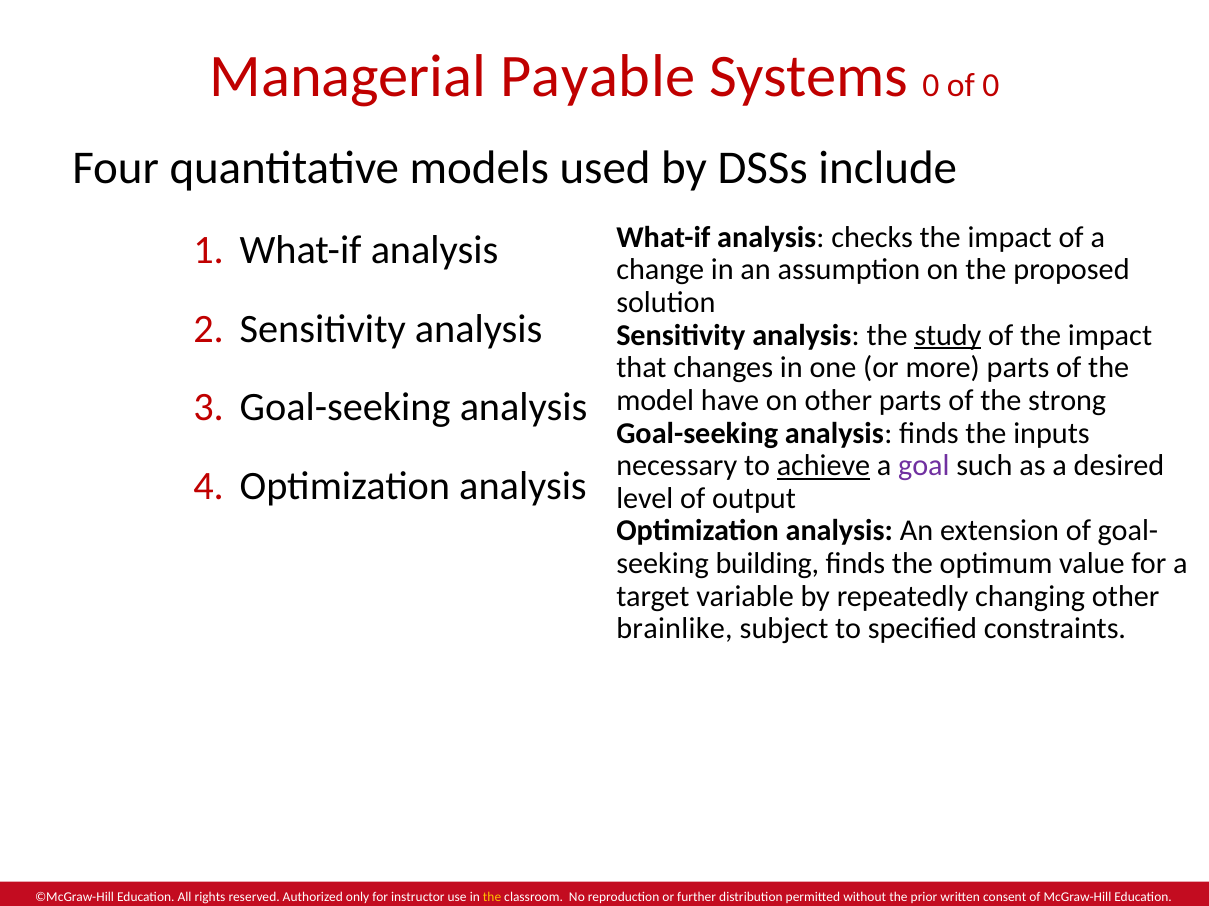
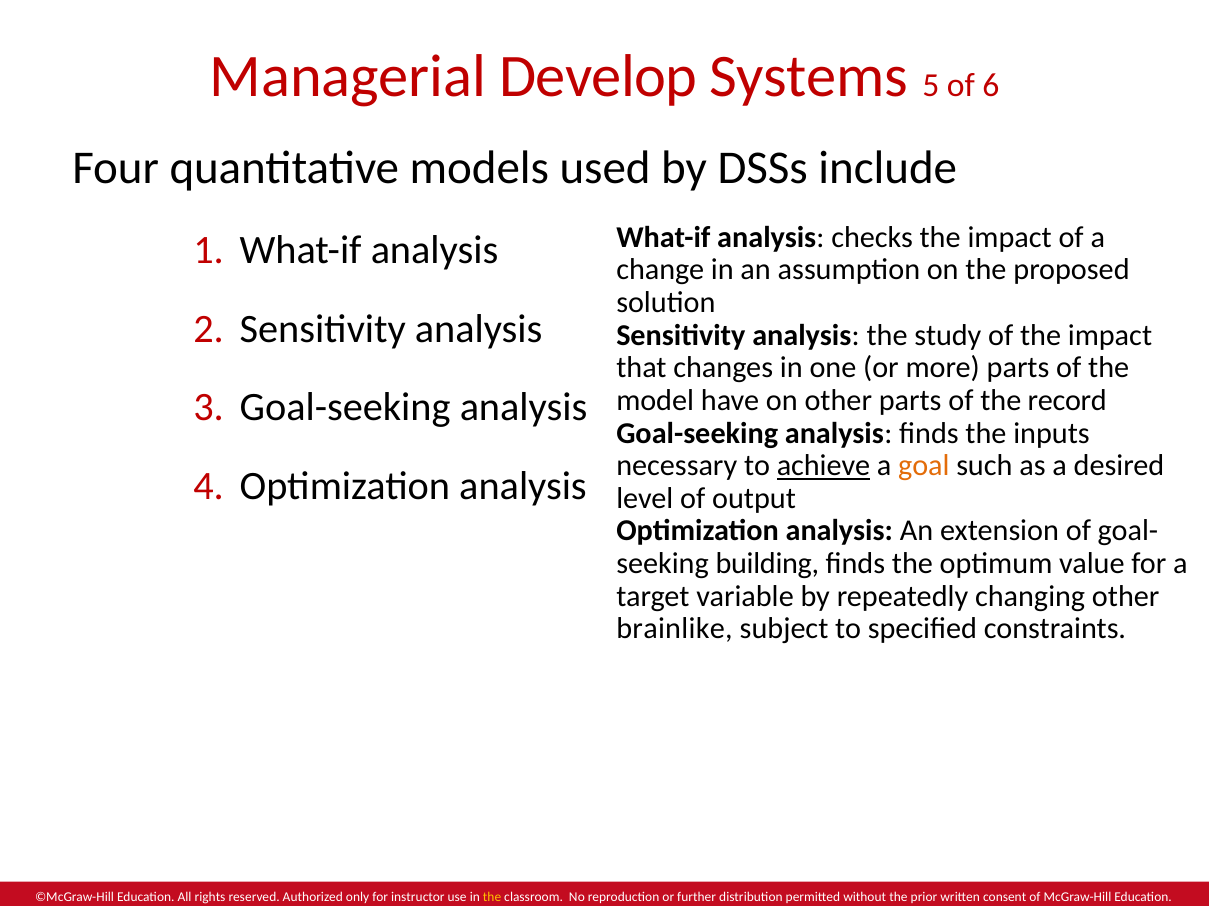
Payable: Payable -> Develop (598, 77)
Systems 0: 0 -> 5 (931, 86)
of 0: 0 -> 6 (991, 86)
study underline: present -> none (948, 335)
strong: strong -> record (1067, 401)
goal colour: purple -> orange (924, 466)
